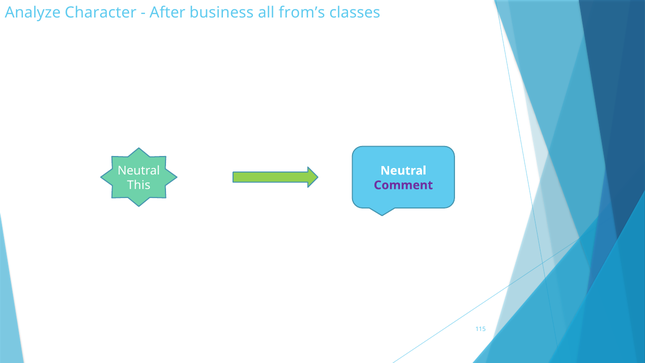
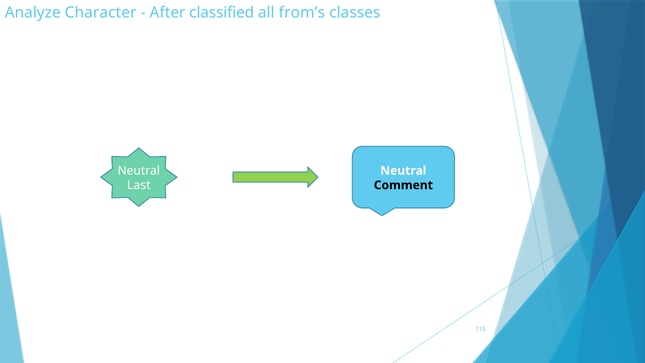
business: business -> classified (222, 13)
This: This -> Last (139, 185)
Comment colour: purple -> black (403, 185)
